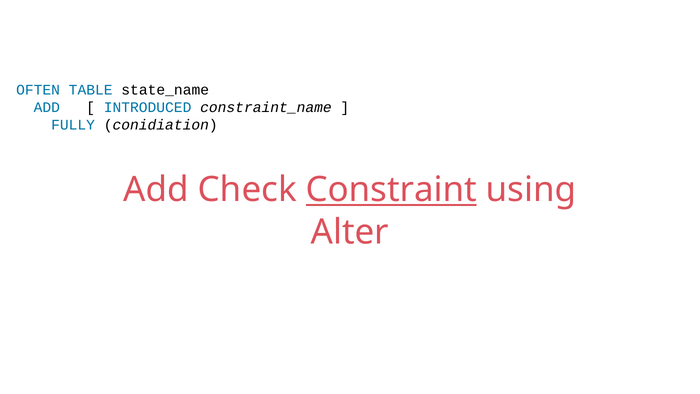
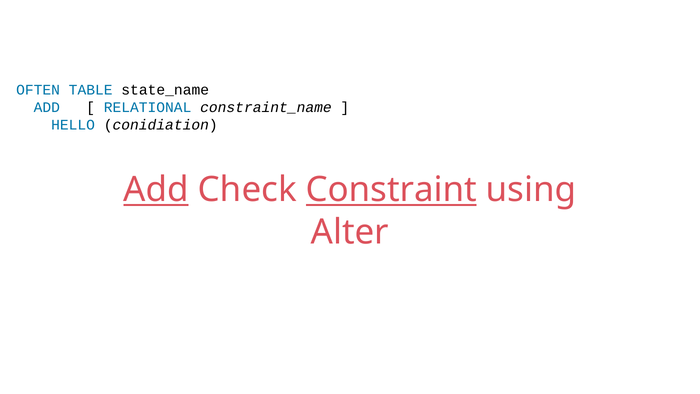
INTRODUCED: INTRODUCED -> RELATIONAL (148, 108)
FULLY: FULLY -> HELLO (73, 125)
Add underline: none -> present (156, 190)
